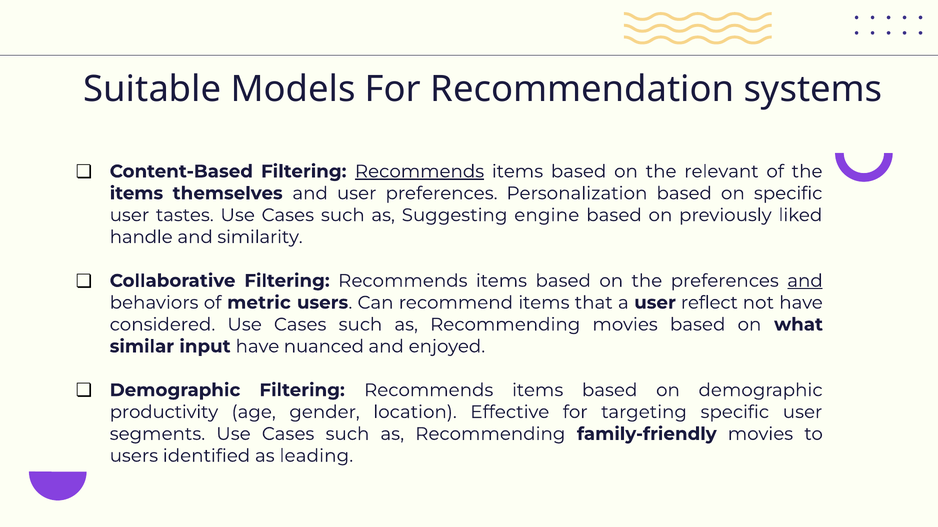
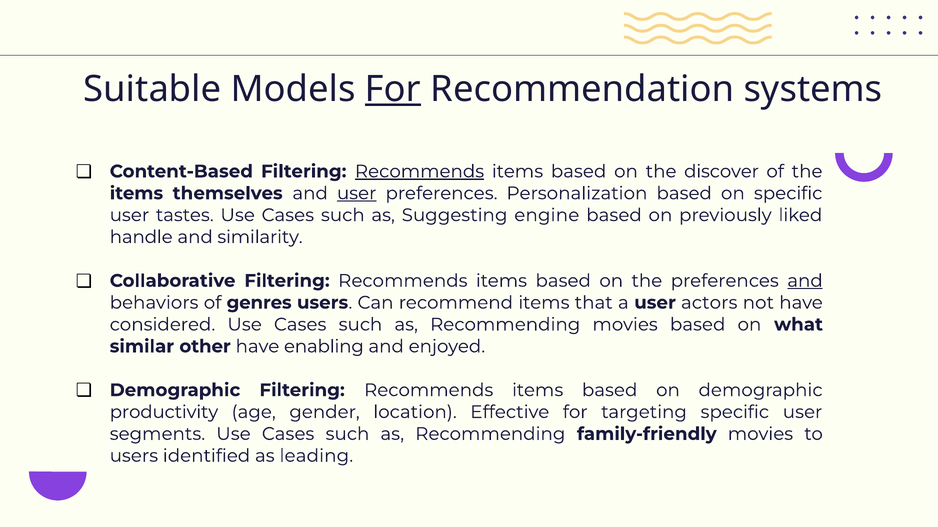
For underline: none -> present (393, 89)
relevant: relevant -> discover (722, 172)
user underline: none -> present (357, 194)
metric: metric -> genres (259, 303)
reflect: reflect -> actors (709, 303)
input: input -> other (205, 347)
nuanced: nuanced -> enabling (324, 347)
